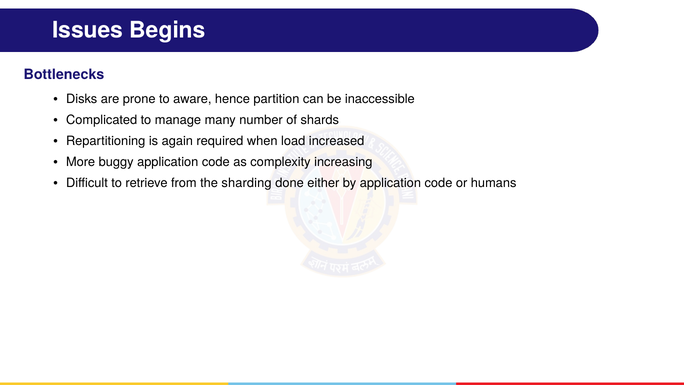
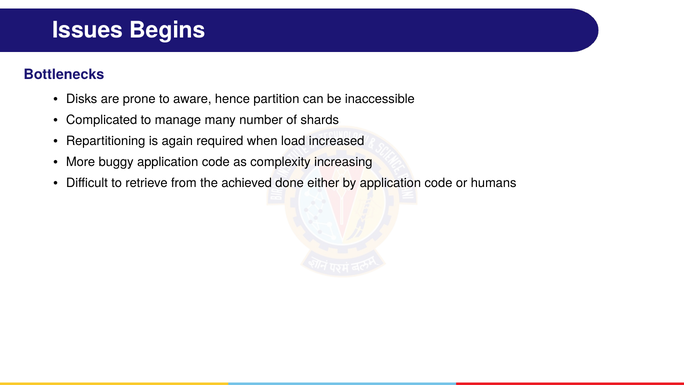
sharding: sharding -> achieved (247, 183)
